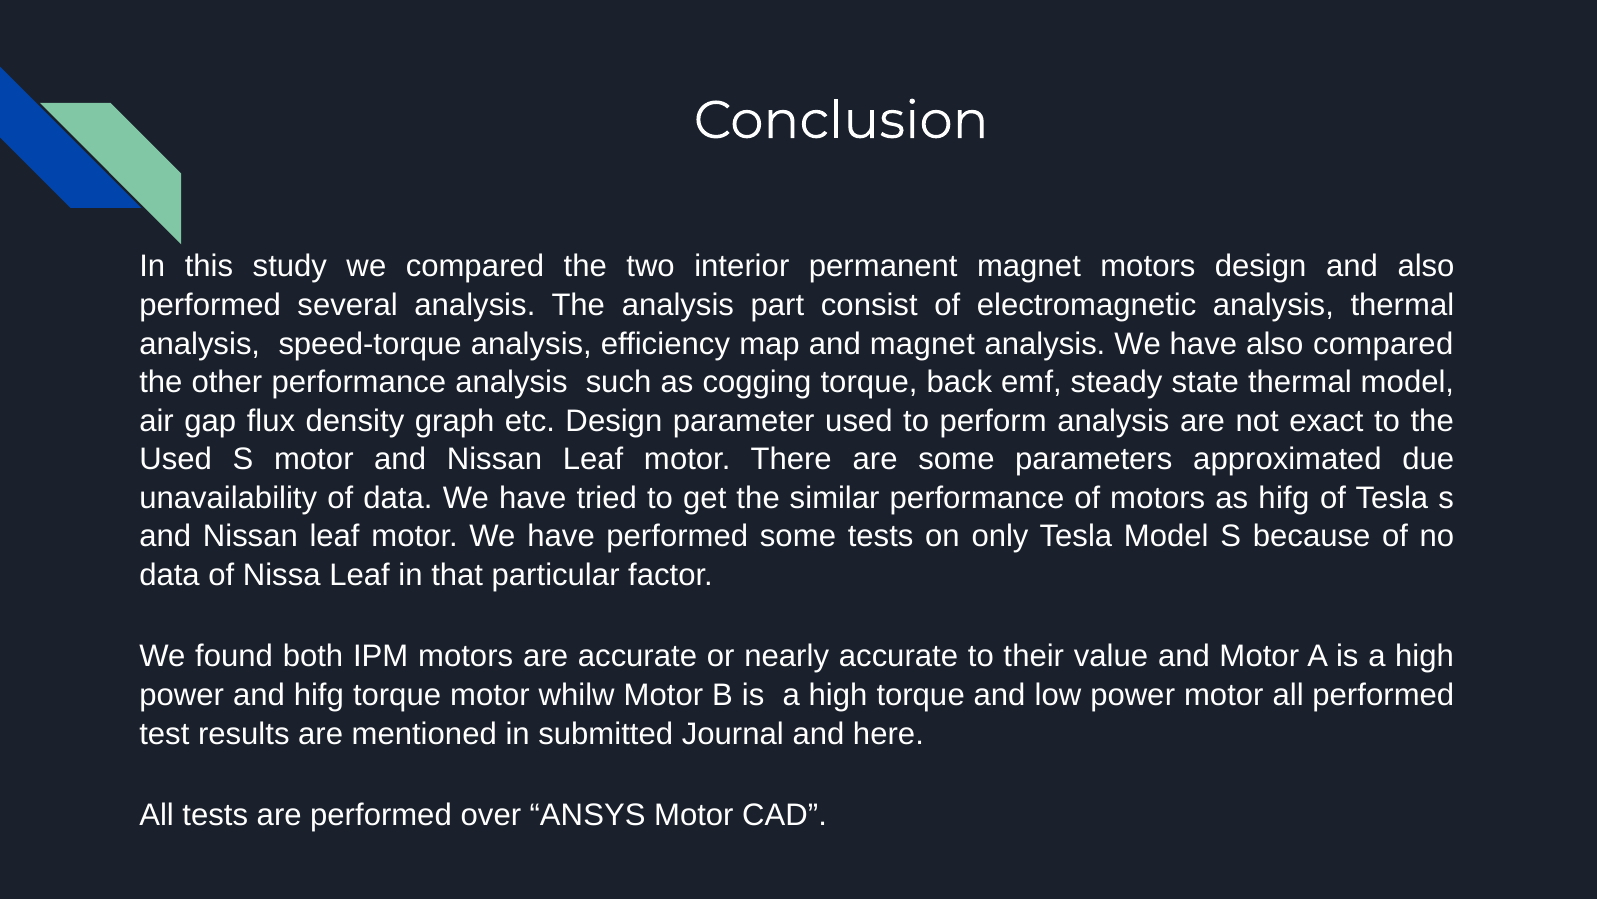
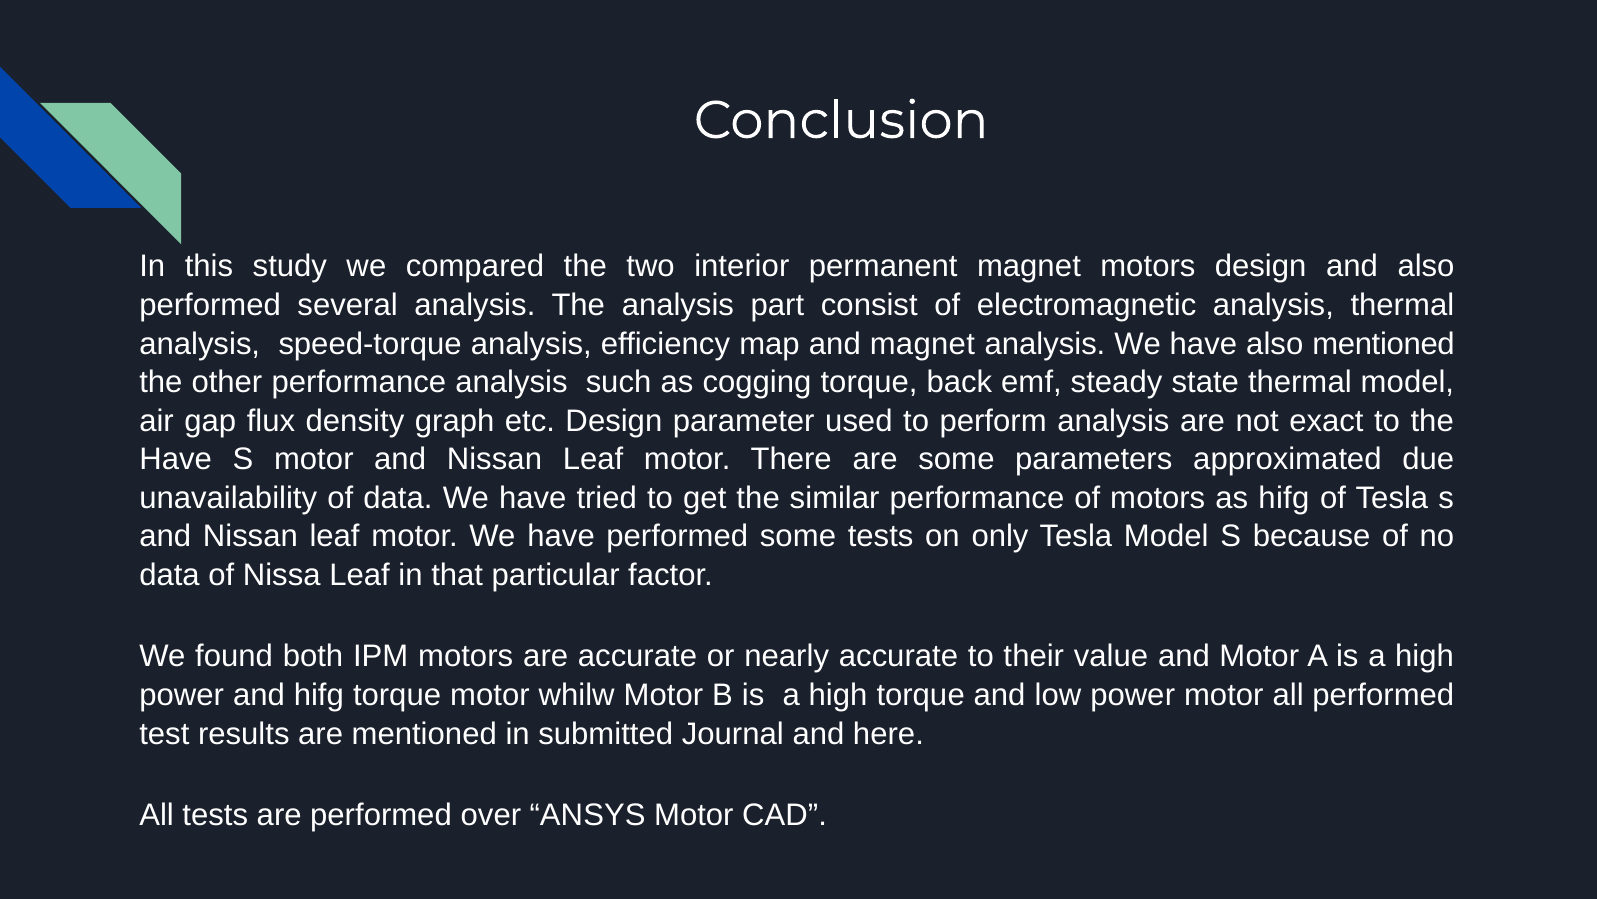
also compared: compared -> mentioned (1384, 344)
Used: Used -> Have (176, 459)
